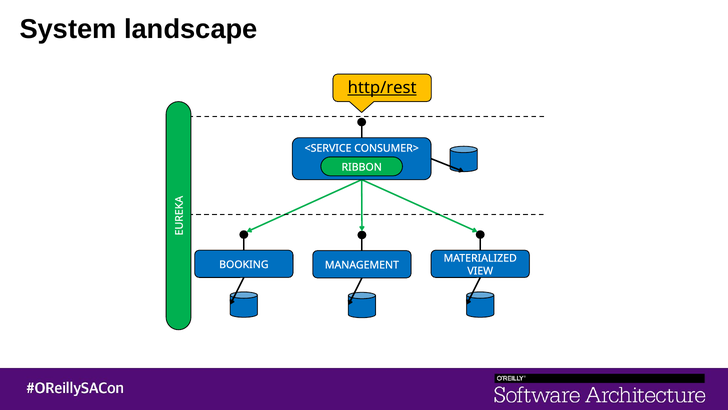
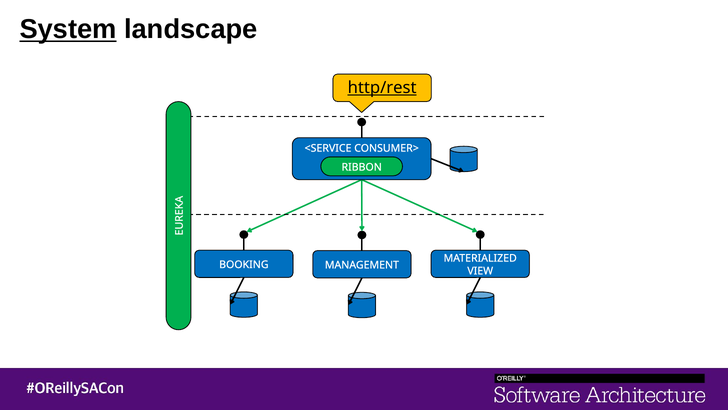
System underline: none -> present (68, 29)
